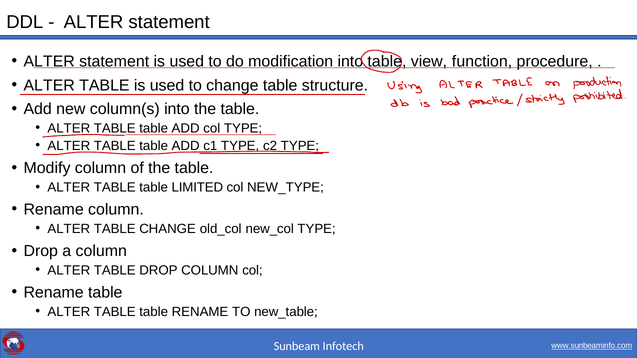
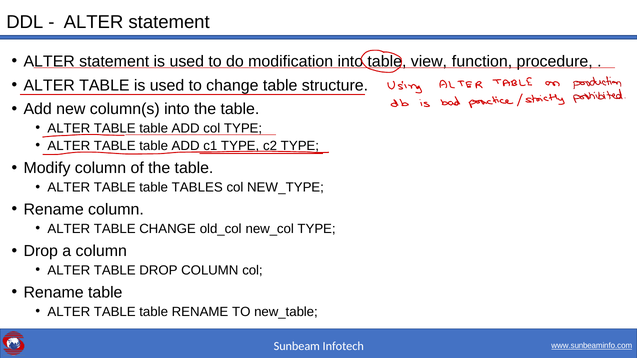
LIMITED: LIMITED -> TABLES (197, 188)
